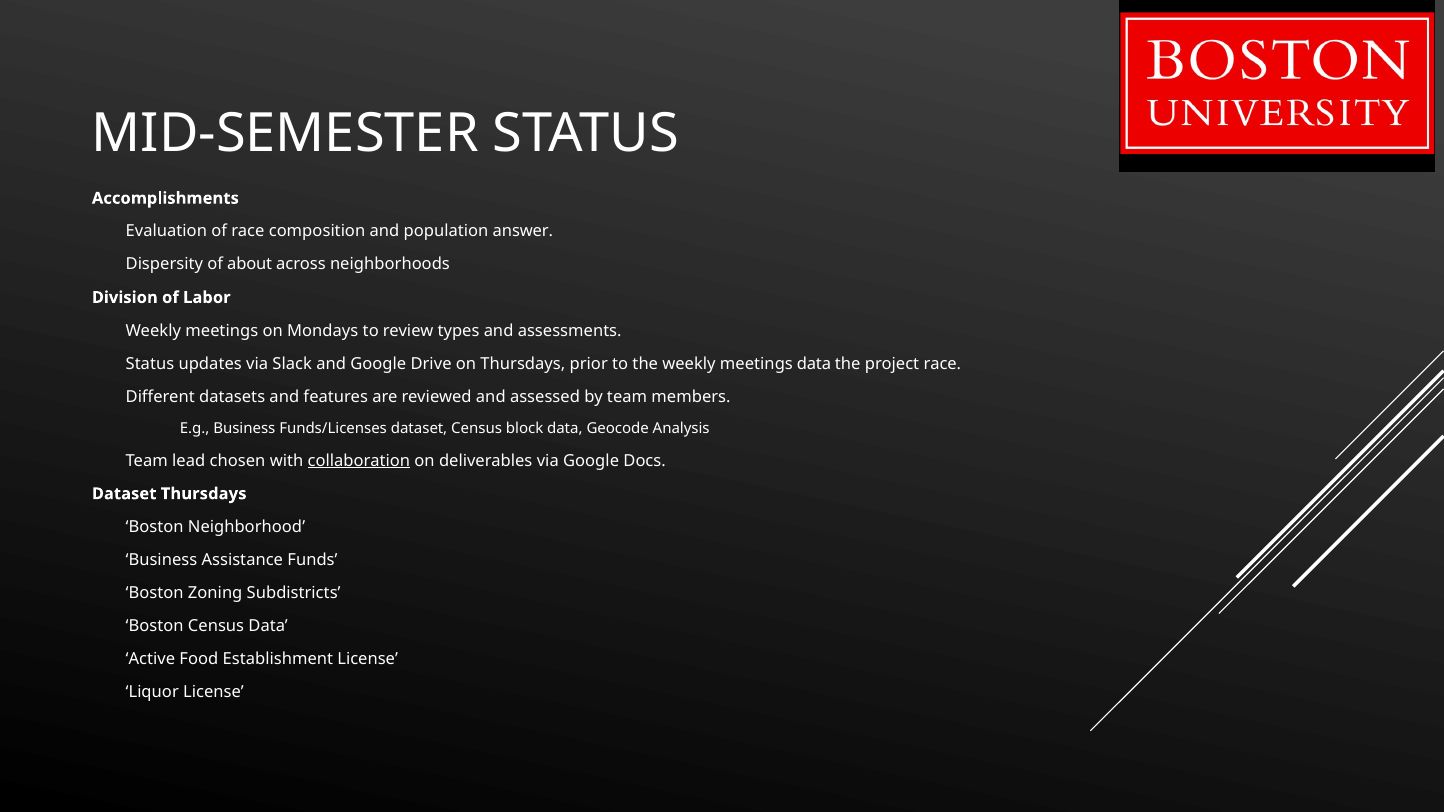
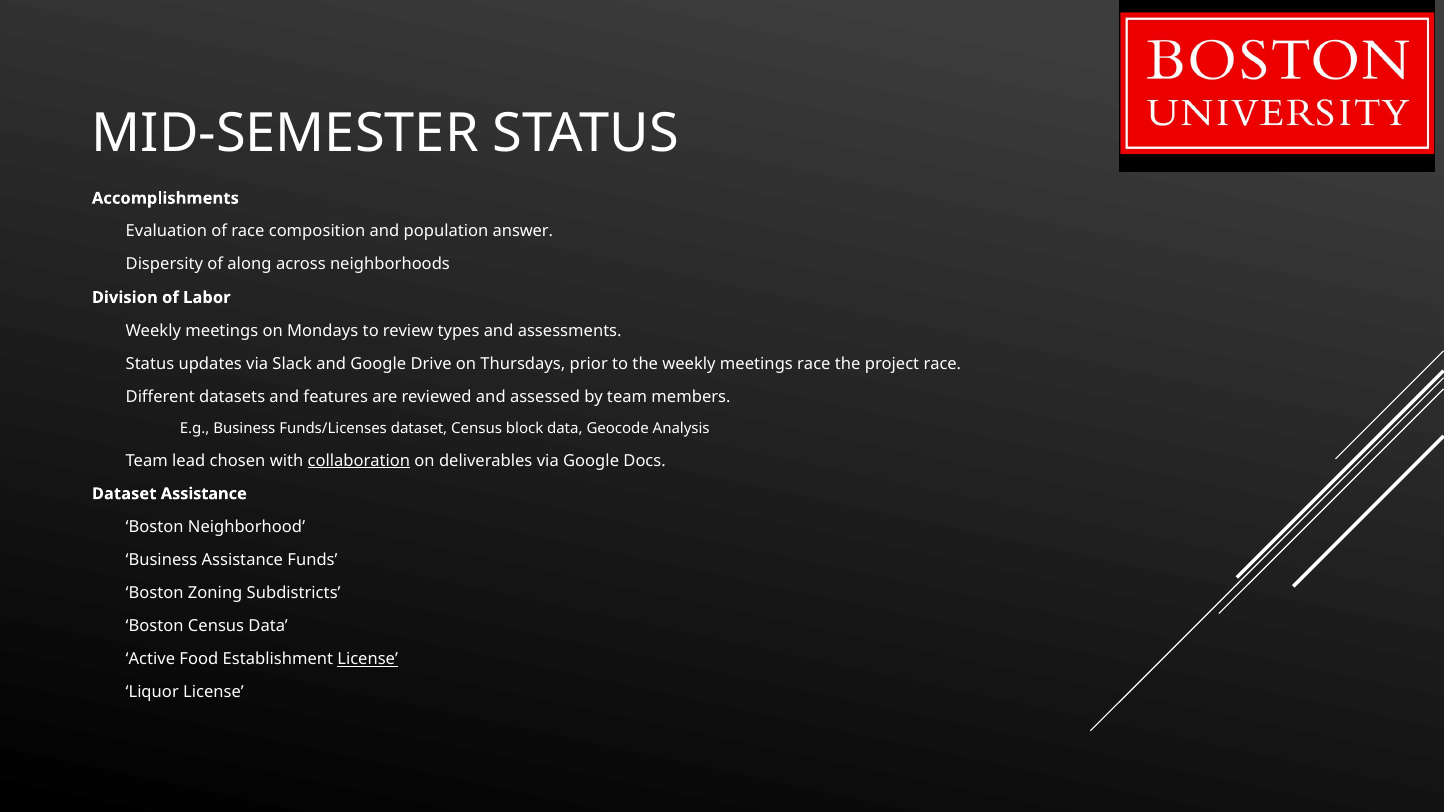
about: about -> along (250, 265)
meetings data: data -> race (814, 364)
Dataset Thursdays: Thursdays -> Assistance (204, 494)
License underline: none -> present (368, 659)
